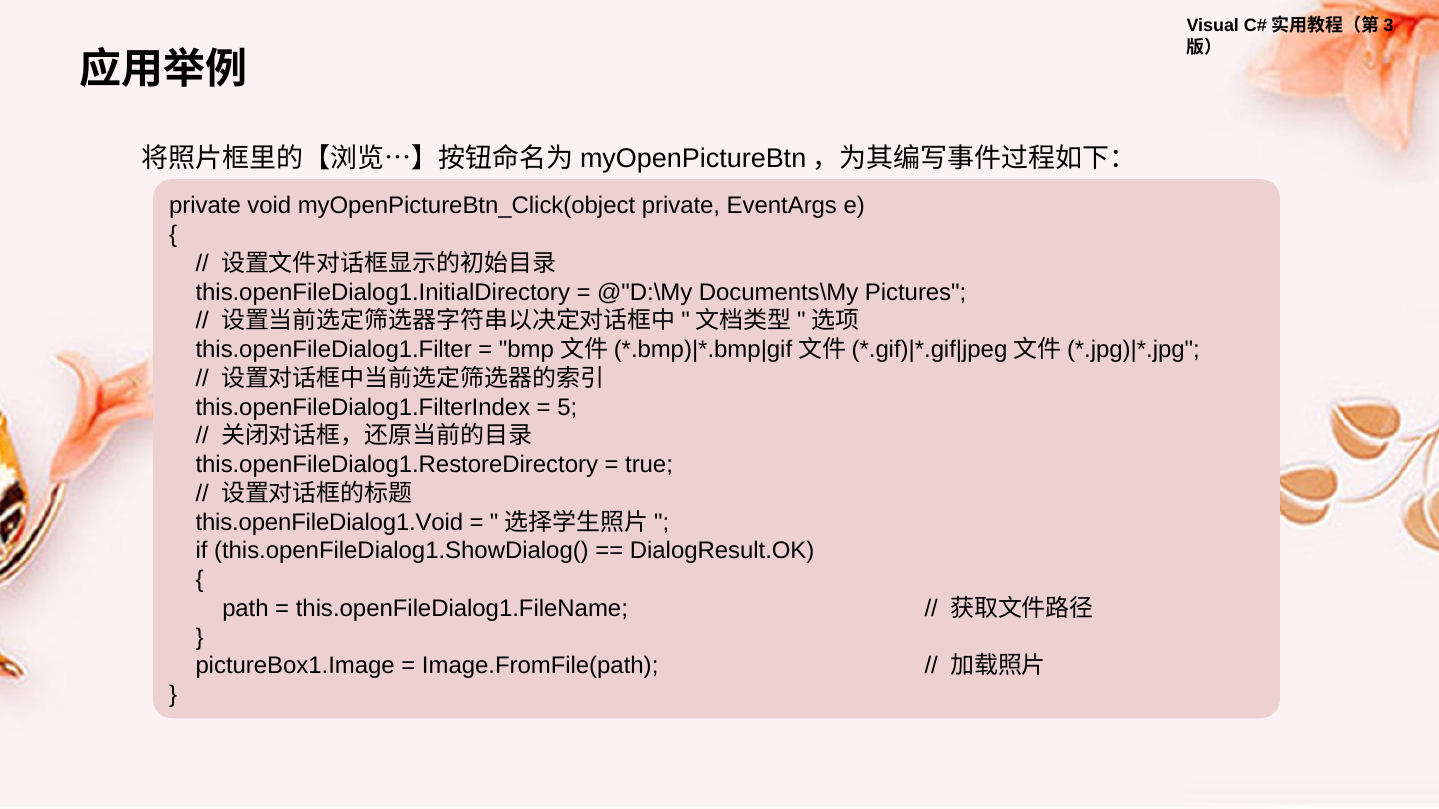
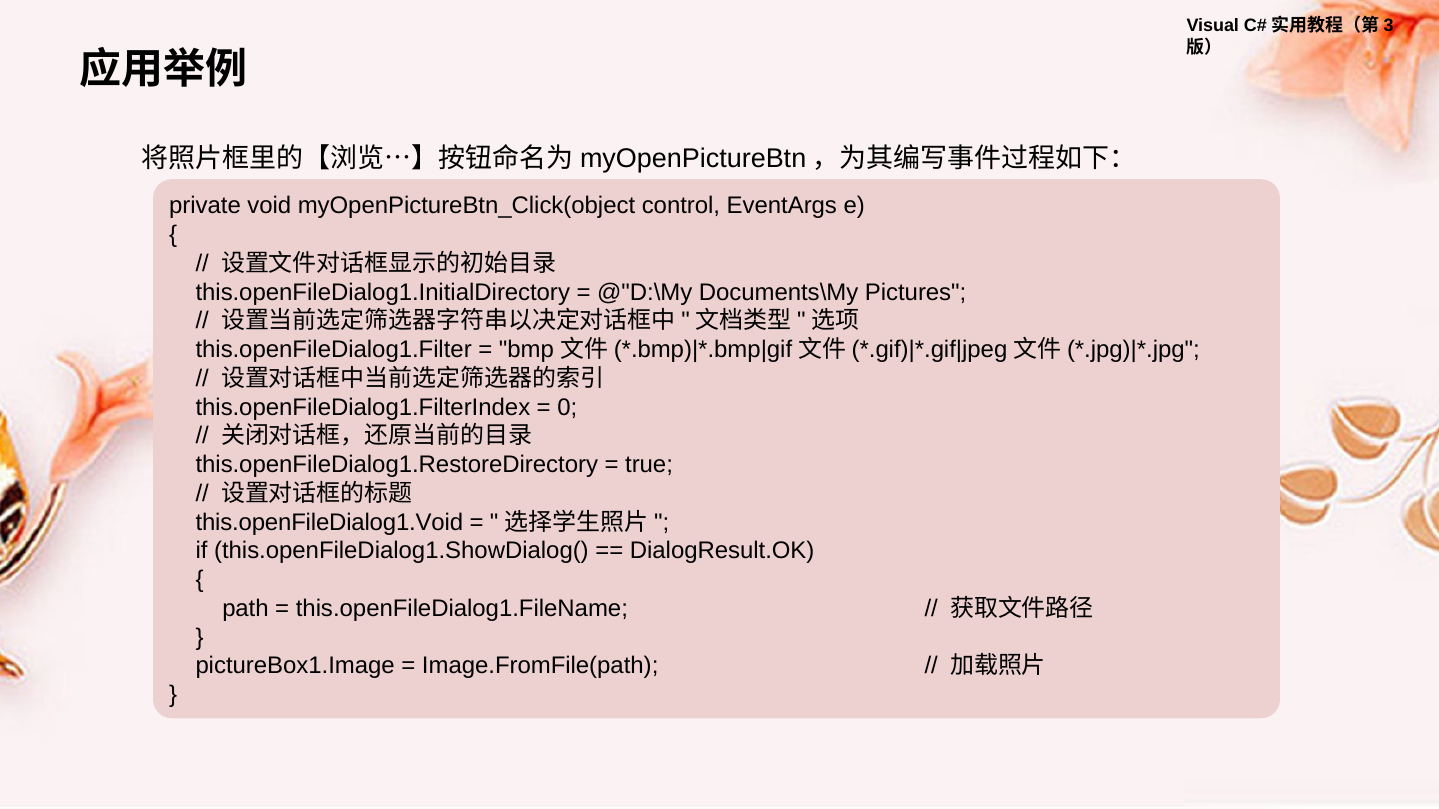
myOpenPictureBtn_Click(object private: private -> control (681, 206)
5: 5 -> 0 (567, 407)
